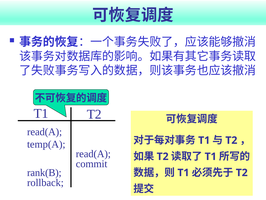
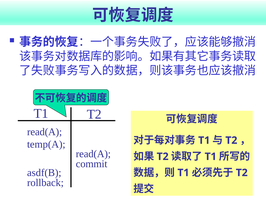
rank(B: rank(B -> asdf(B (44, 172)
